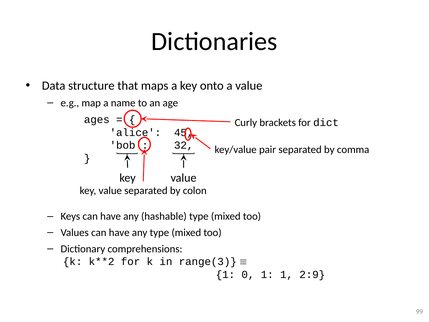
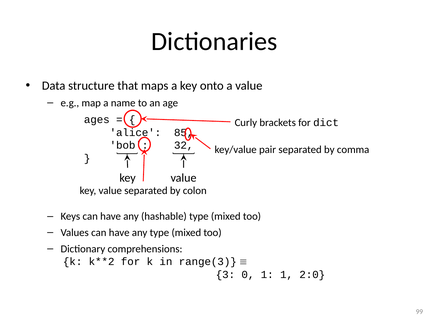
45: 45 -> 85 (184, 132)
1: 1 -> 3 (225, 274)
2:9: 2:9 -> 2:0 (312, 274)
